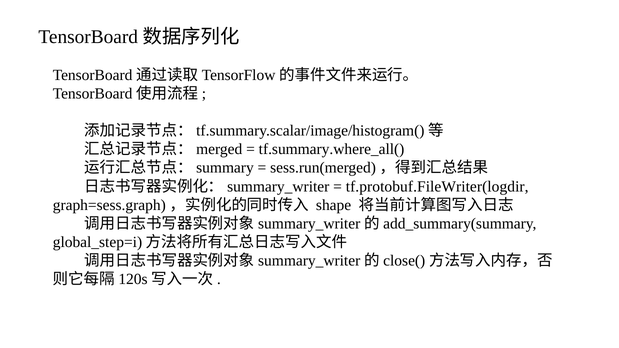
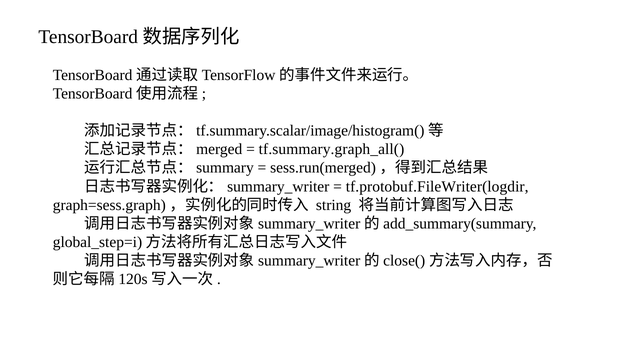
tf.summary.where_all(: tf.summary.where_all( -> tf.summary.graph_all( (332, 149)
shape: shape -> string (334, 205)
